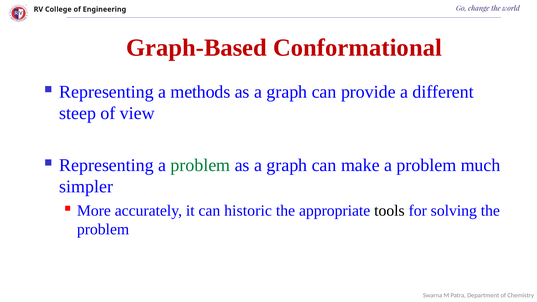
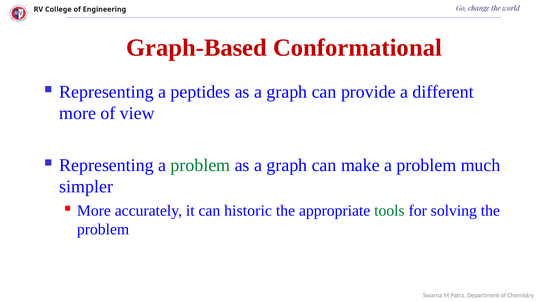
methods: methods -> peptides (200, 92)
steep: steep -> more (78, 113)
tools colour: black -> green (389, 211)
